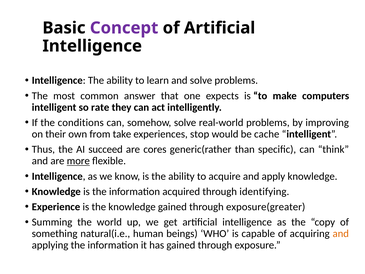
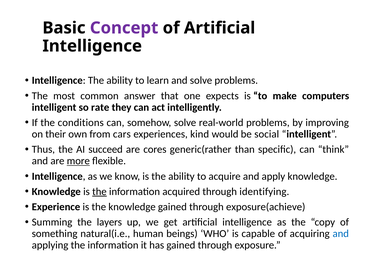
take: take -> cars (122, 134)
stop: stop -> kind (200, 134)
cache: cache -> social (267, 134)
the underline: none -> present (99, 191)
exposure(greater: exposure(greater -> exposure(achieve (266, 207)
world: world -> layers (109, 222)
and colour: orange -> blue (341, 233)
